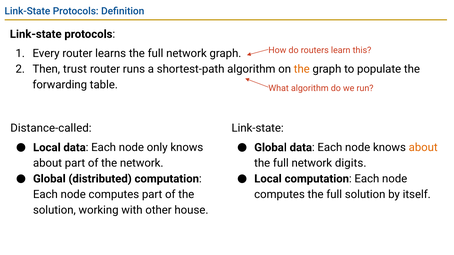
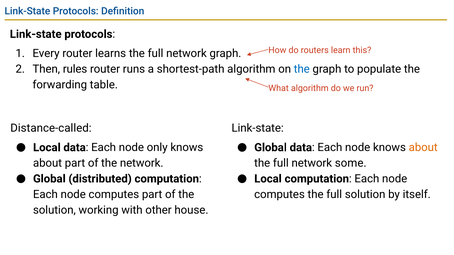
trust: trust -> rules (75, 69)
the colour: orange -> blue (302, 69)
digits: digits -> some (351, 163)
